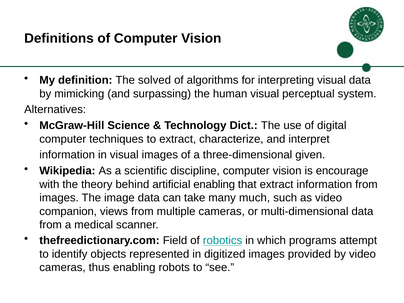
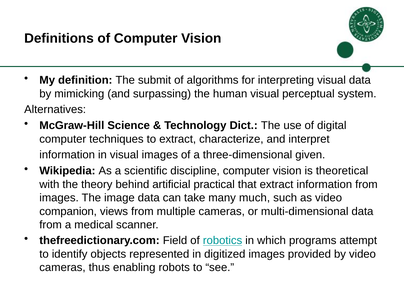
solved: solved -> submit (155, 80)
encourage: encourage -> theoretical (342, 171)
artificial enabling: enabling -> practical (214, 184)
